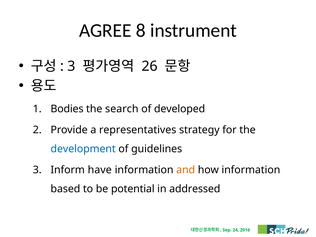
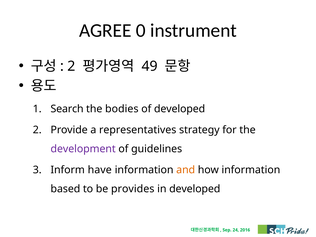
8: 8 -> 0 (141, 31)
3: 3 -> 2 (71, 66)
26: 26 -> 49 (150, 66)
Bodies: Bodies -> Search (67, 109)
search: search -> bodies (122, 109)
development colour: blue -> purple (83, 149)
potential: potential -> provides (133, 189)
in addressed: addressed -> developed (195, 189)
